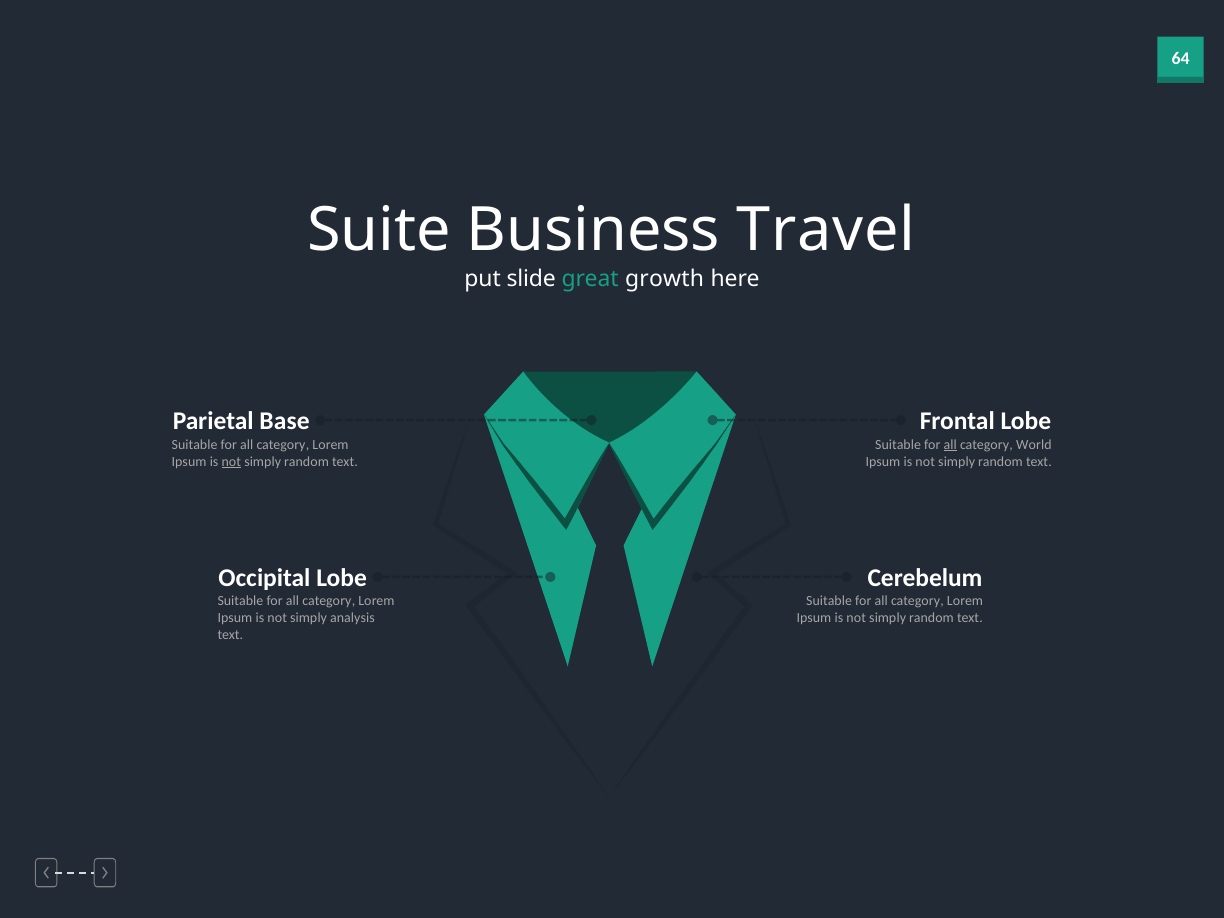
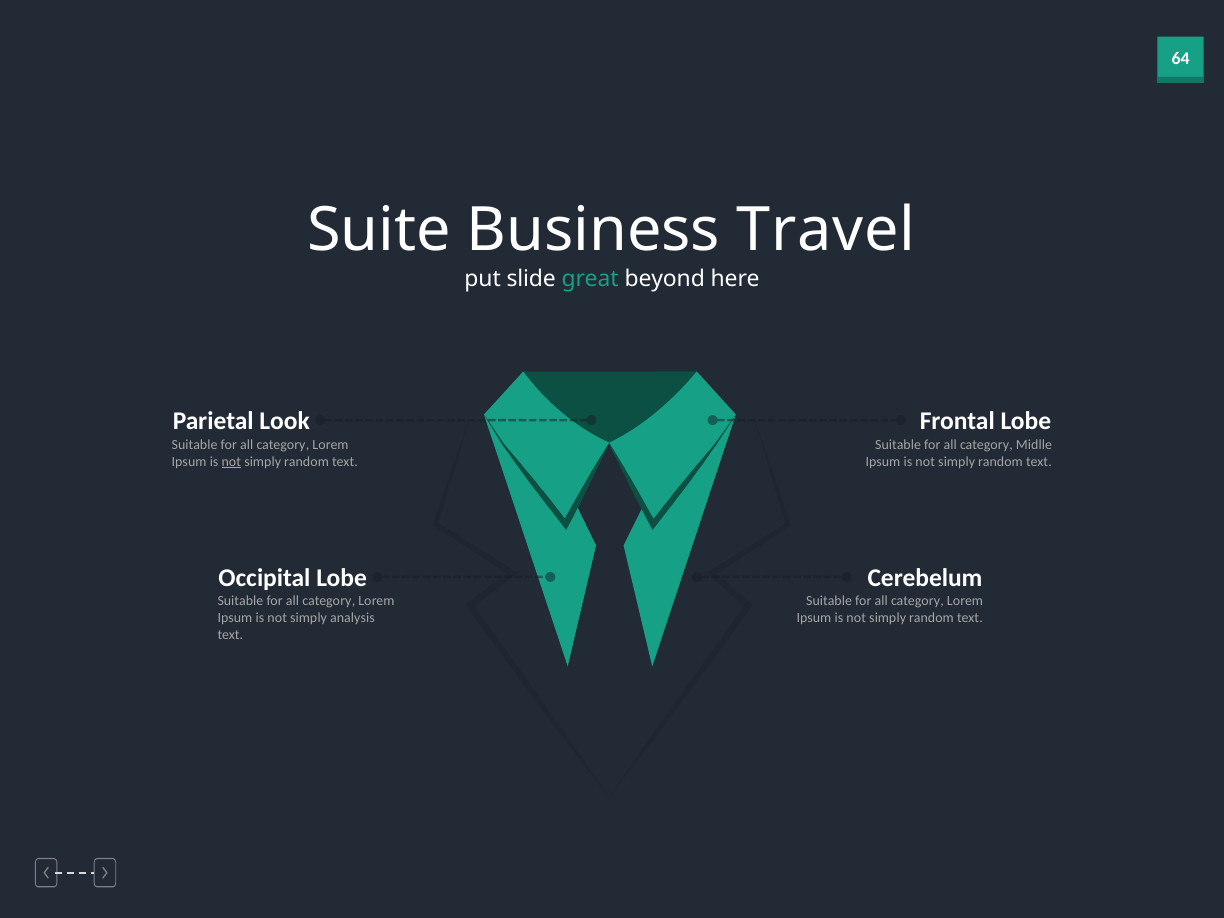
growth: growth -> beyond (665, 278)
Base: Base -> Look (285, 421)
all underline: present -> none (950, 445)
World: World -> Midlle (1034, 445)
